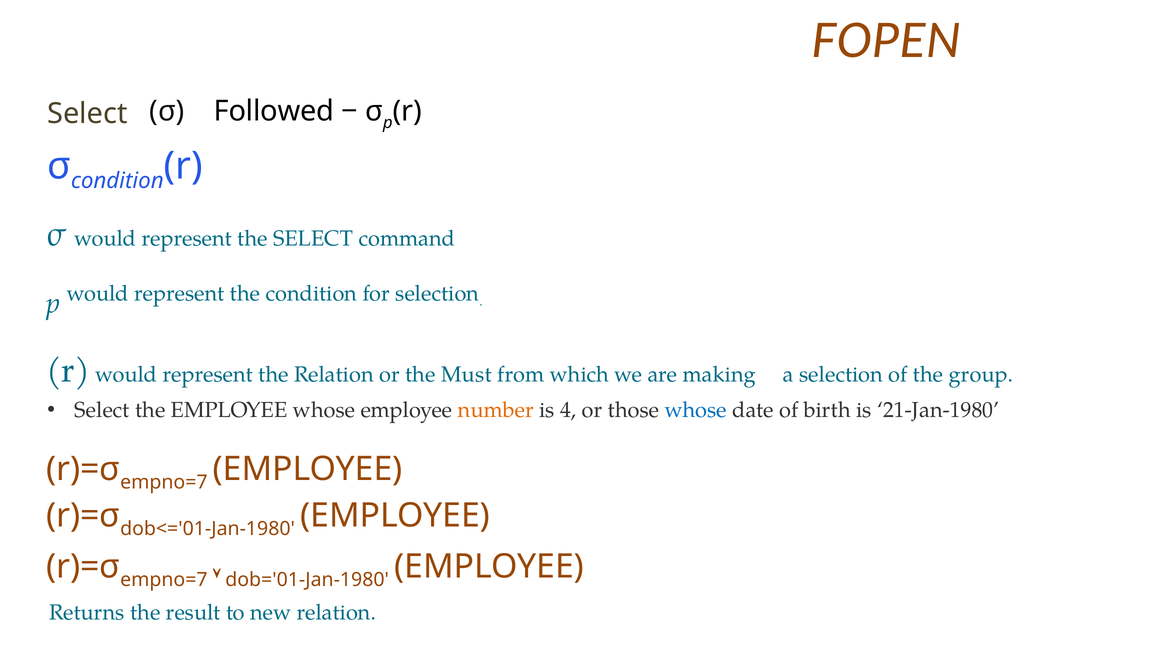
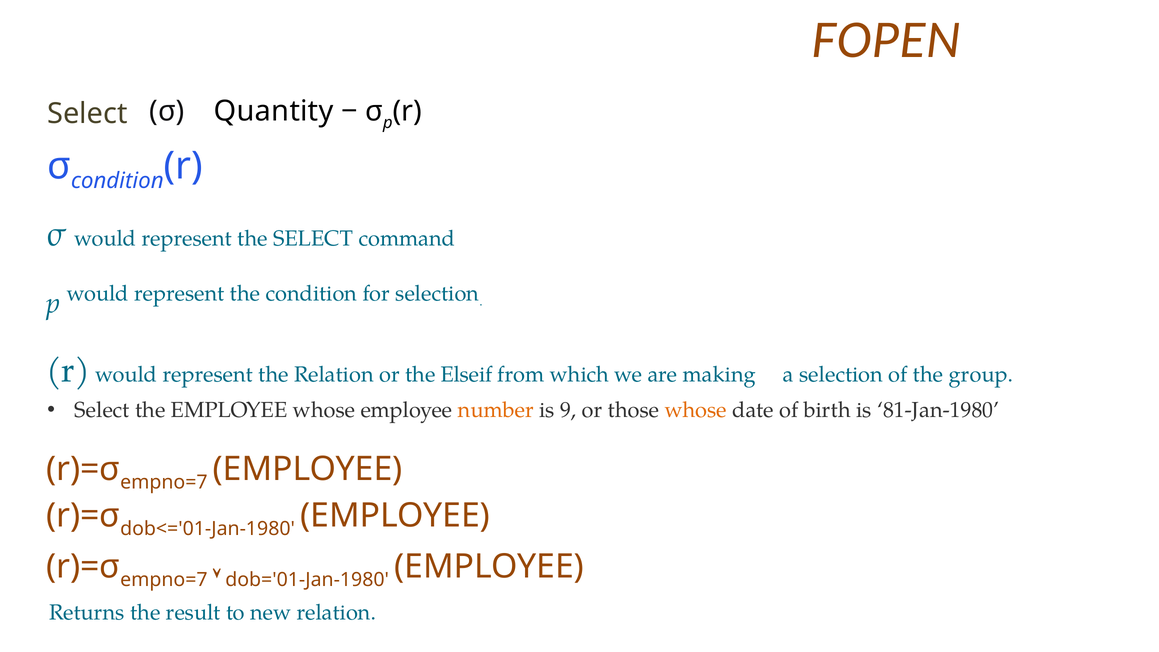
Followed: Followed -> Quantity (274, 111)
Must: Must -> Elseif (467, 374)
4: 4 -> 9 (568, 410)
whose colour: blue -> orange (696, 410)
21-Jan-1980: 21-Jan-1980 -> 81-Jan-1980 (938, 410)
